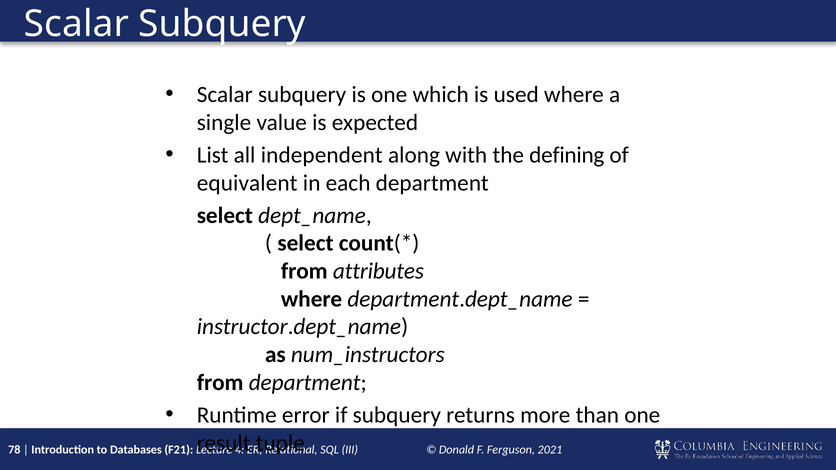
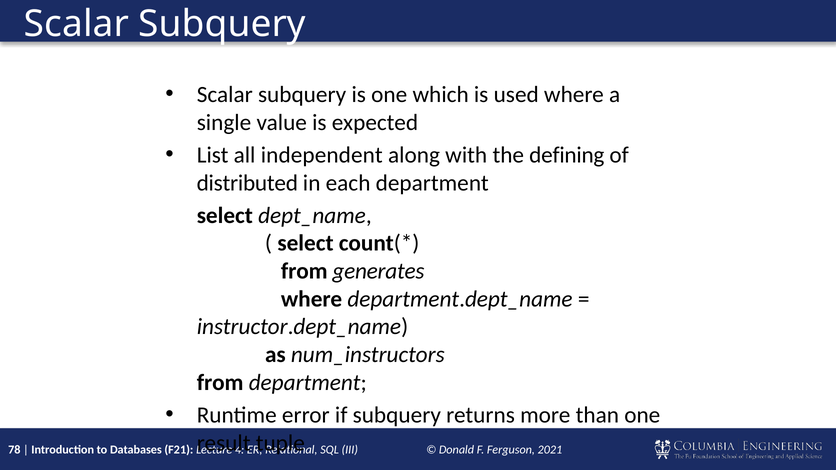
equivalent: equivalent -> distributed (247, 183)
attributes: attributes -> generates (378, 271)
